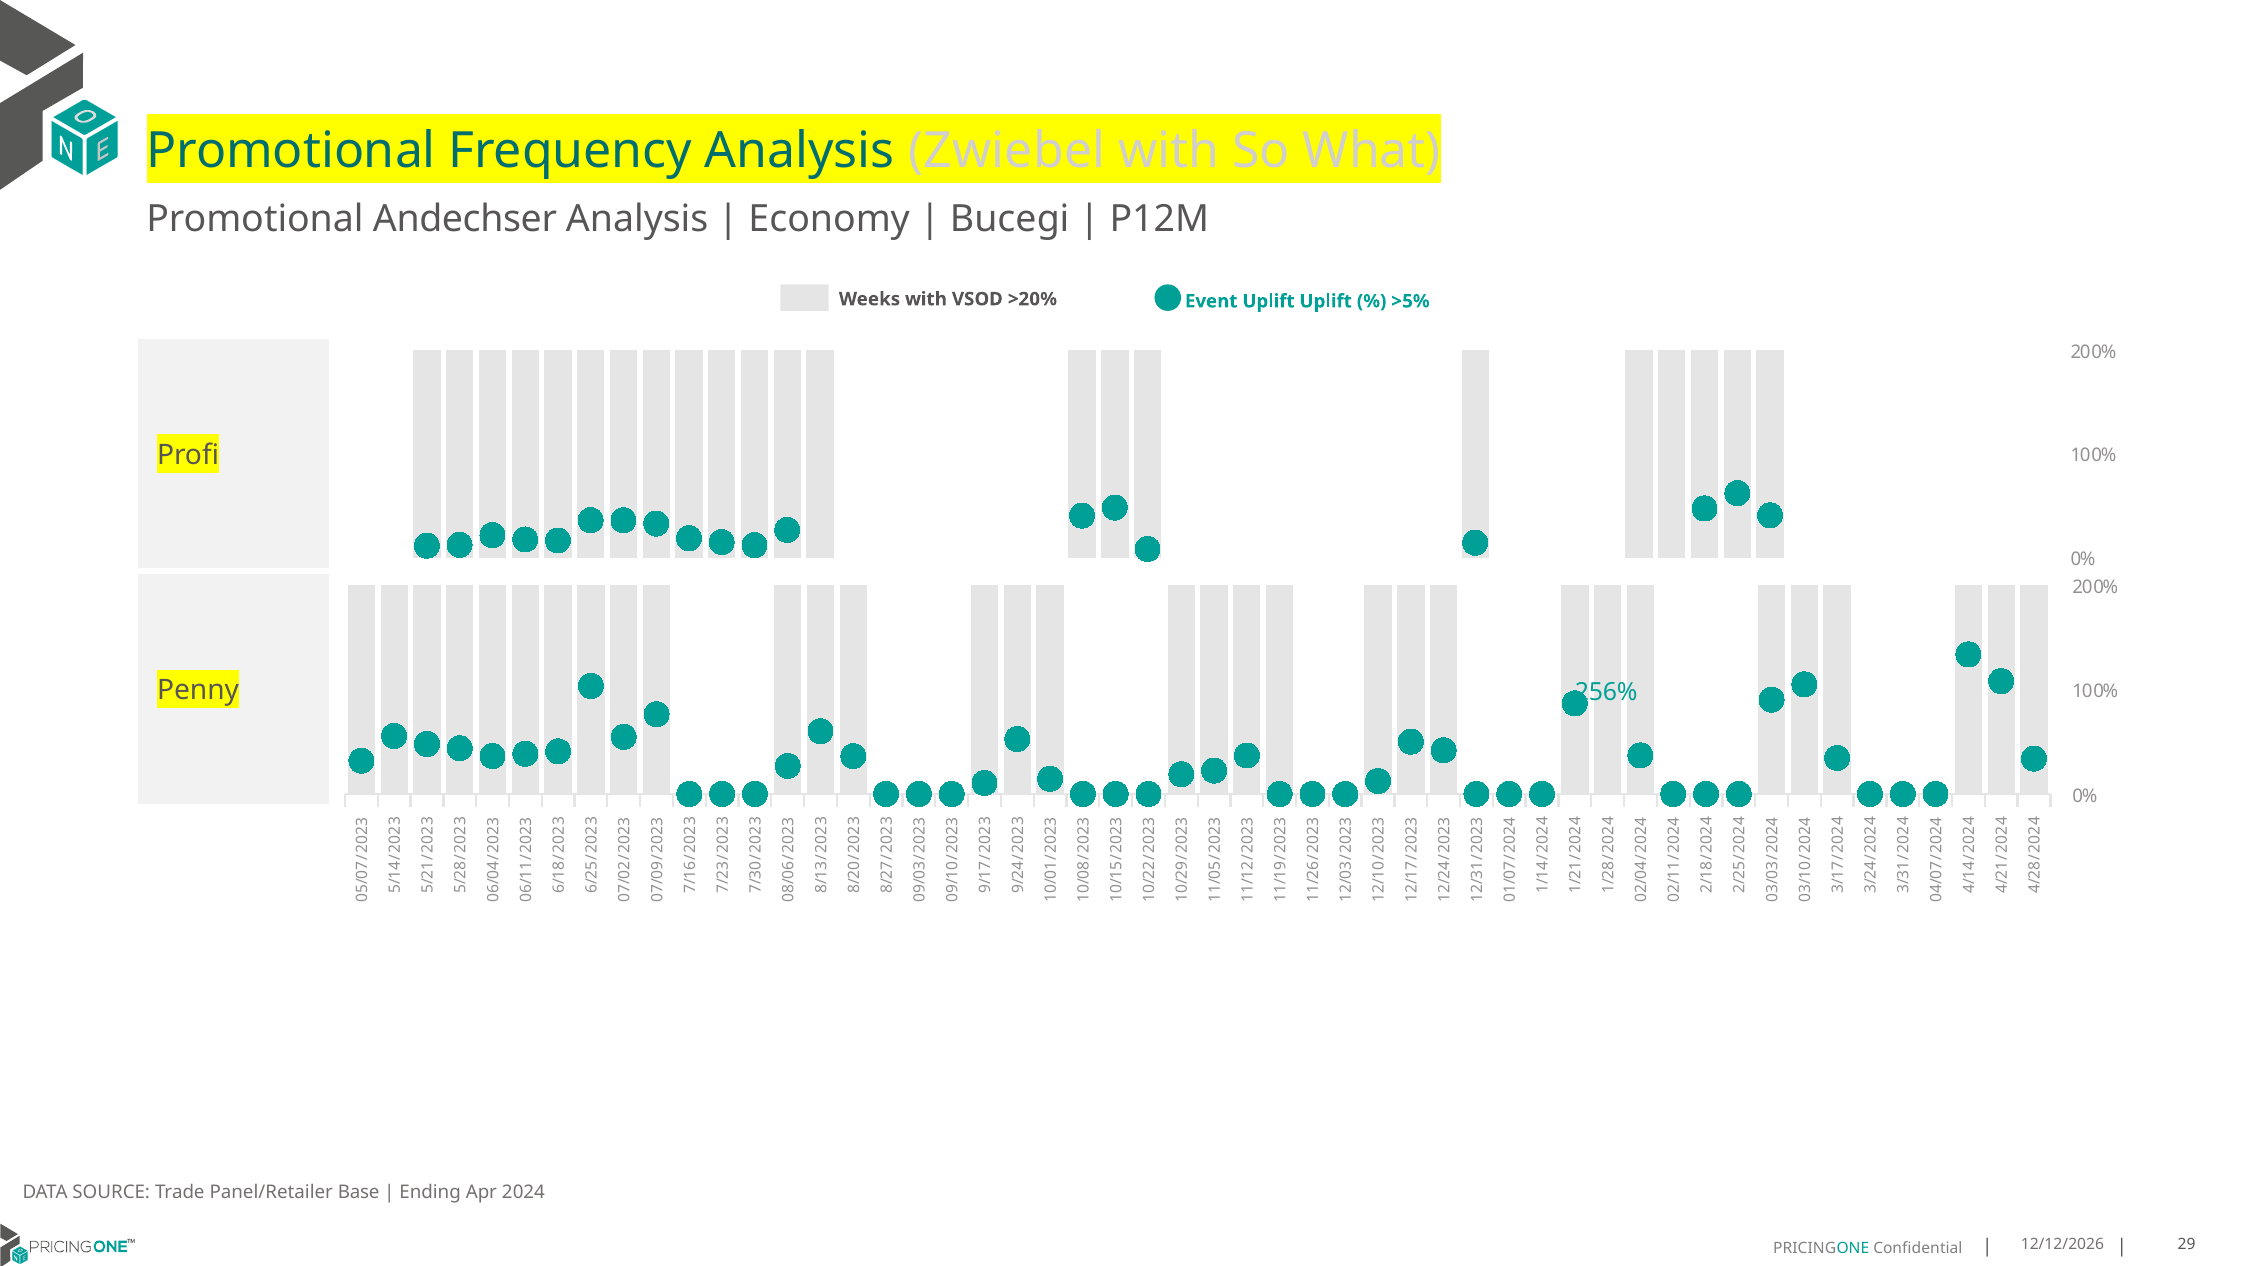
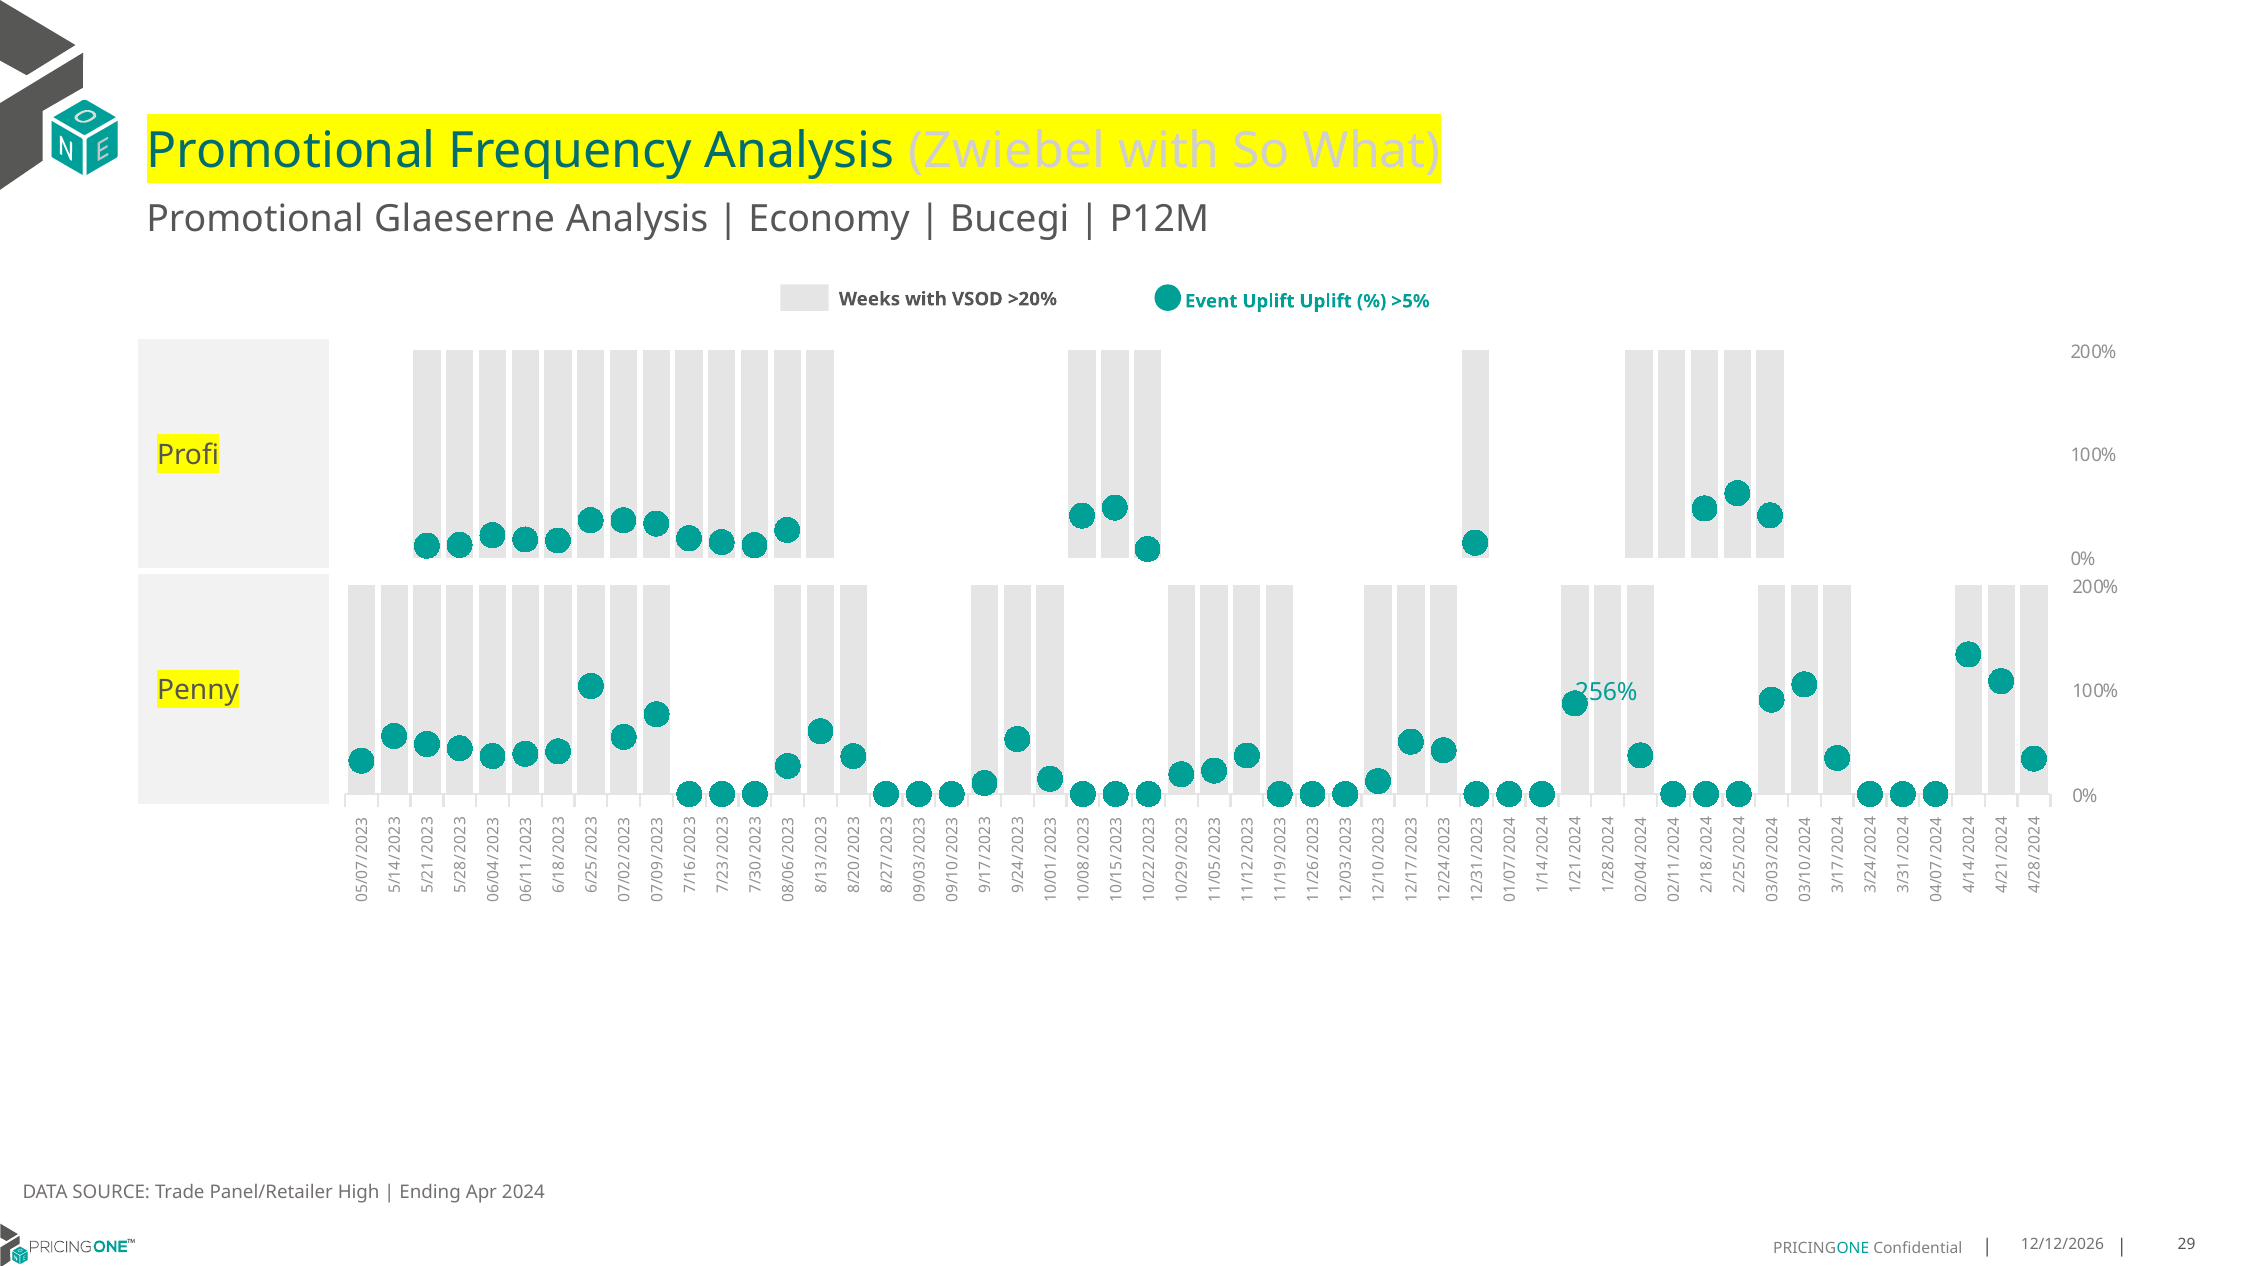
Andechser: Andechser -> Glaeserne (465, 219)
Base: Base -> High (359, 1193)
